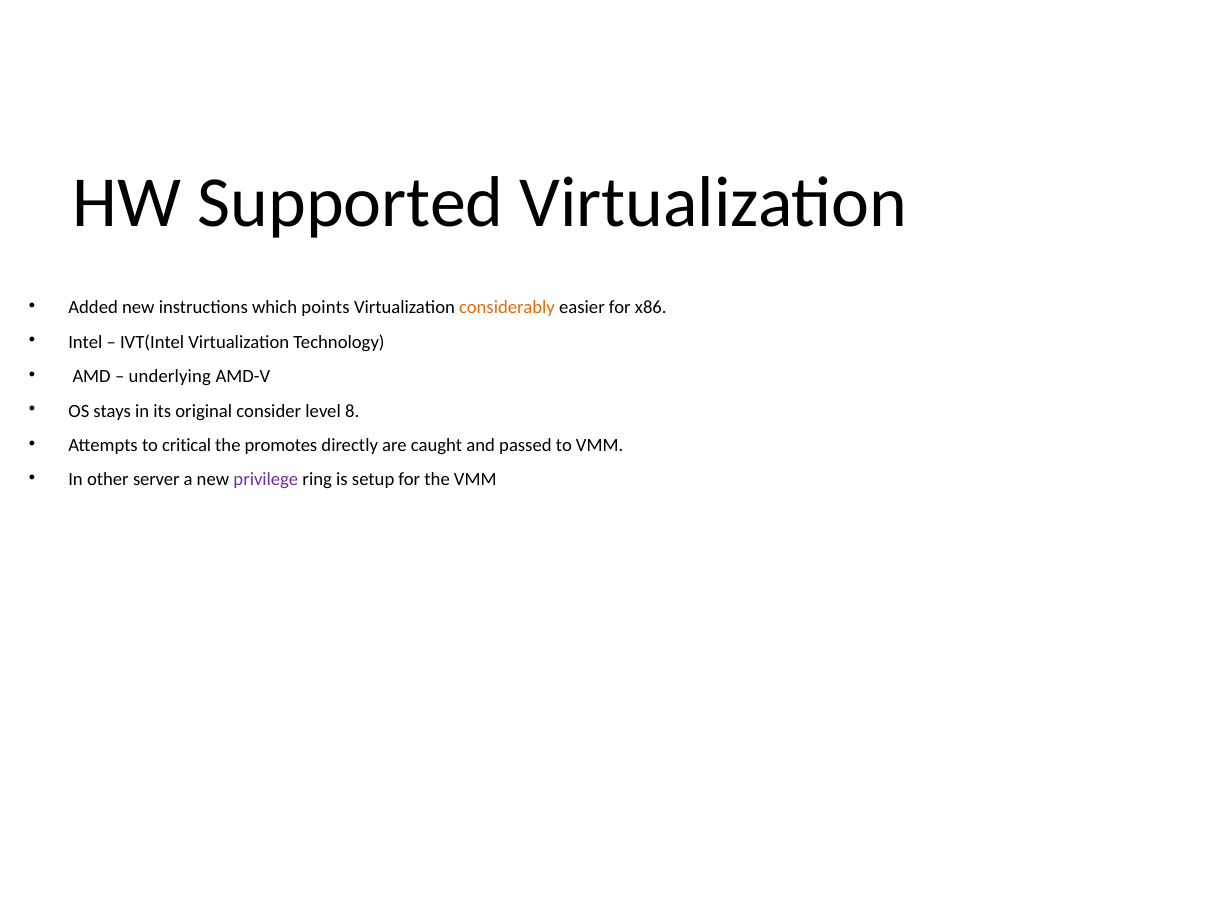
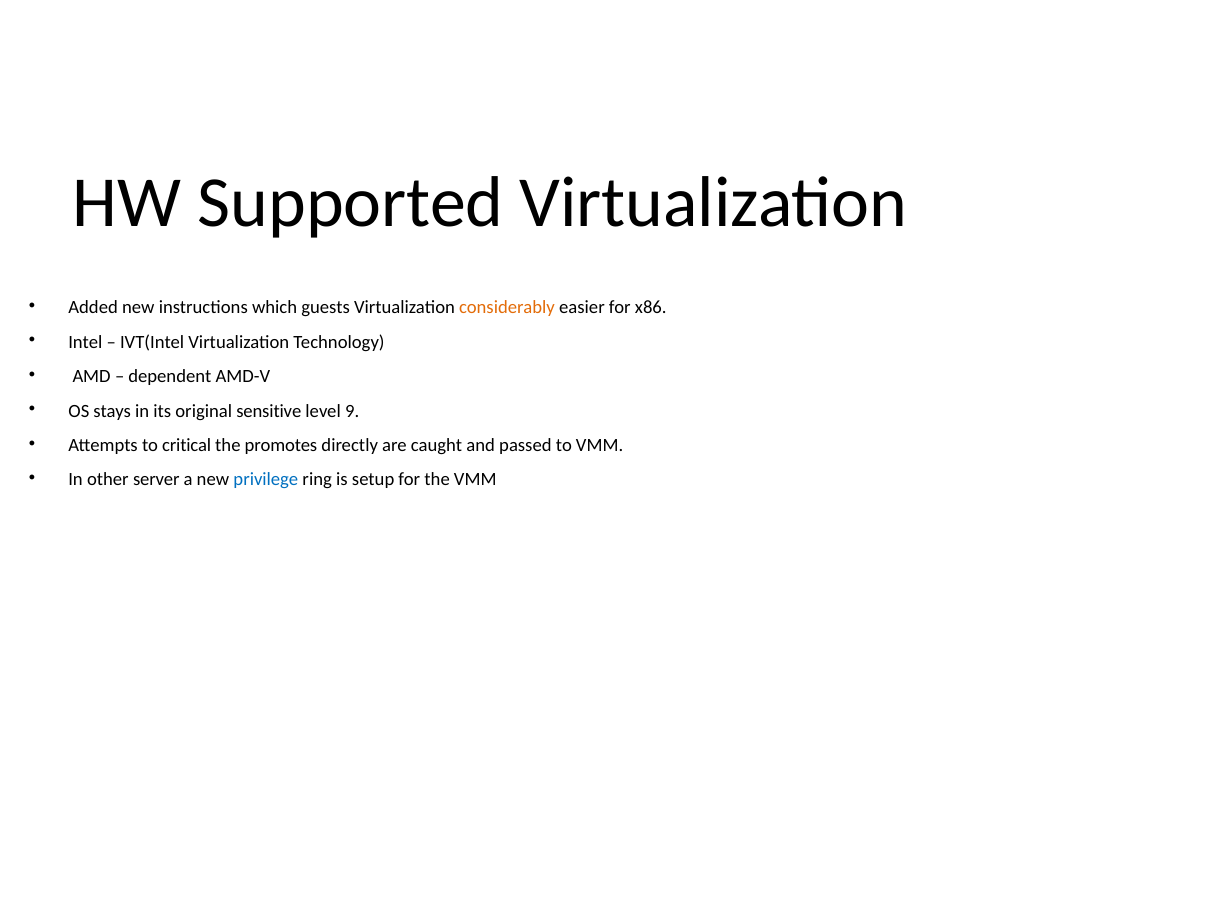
points: points -> guests (326, 308)
underlying: underlying -> dependent (170, 377)
consider: consider -> sensitive (269, 411)
8: 8 -> 9 (352, 411)
privilege colour: purple -> blue (266, 480)
